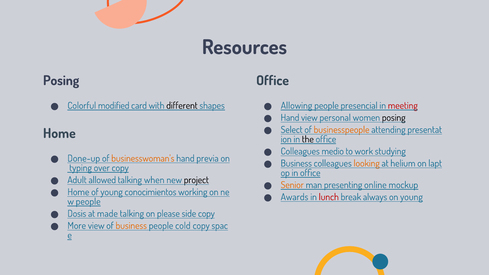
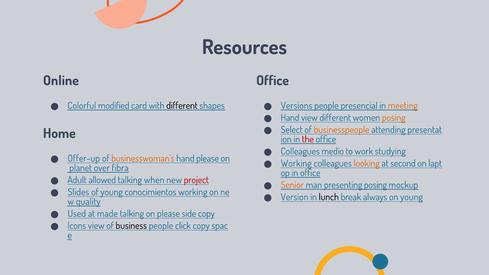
Posing: Posing -> Online (61, 81)
Allowing: Allowing -> Versions (297, 106)
meeting colour: red -> orange (403, 106)
view personal: personal -> different (335, 118)
posing colour: black -> orange (394, 118)
the colour: black -> red (308, 139)
Done-up: Done-up -> Offer-up (84, 159)
hand previa: previa -> please (208, 159)
Business: Business -> Working (296, 163)
helium: helium -> second (403, 163)
typing: typing -> planet (81, 168)
over copy: copy -> fibra (120, 168)
project colour: black -> red (196, 180)
presenting online: online -> posing (375, 185)
Home: Home -> Slides (78, 192)
Awards: Awards -> Version (295, 197)
lunch colour: red -> black (329, 197)
people: people -> quality (88, 202)
Dosis: Dosis -> Used (77, 214)
More: More -> Icons (77, 226)
business colour: orange -> black (131, 226)
cold: cold -> click (183, 226)
